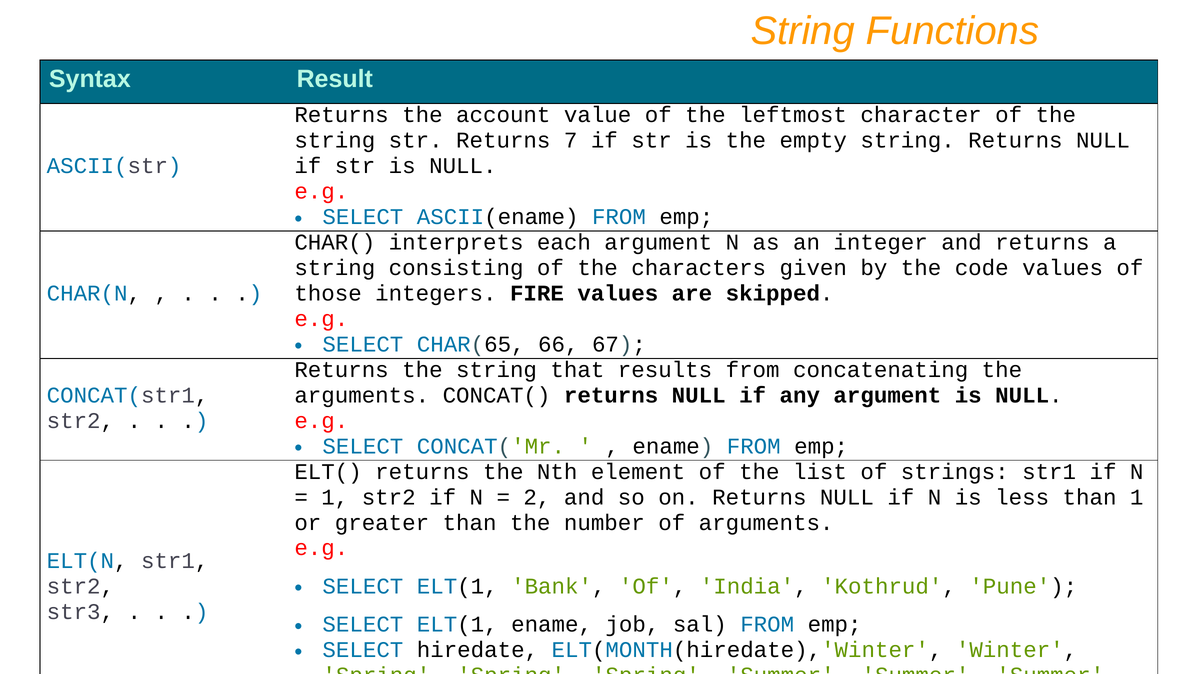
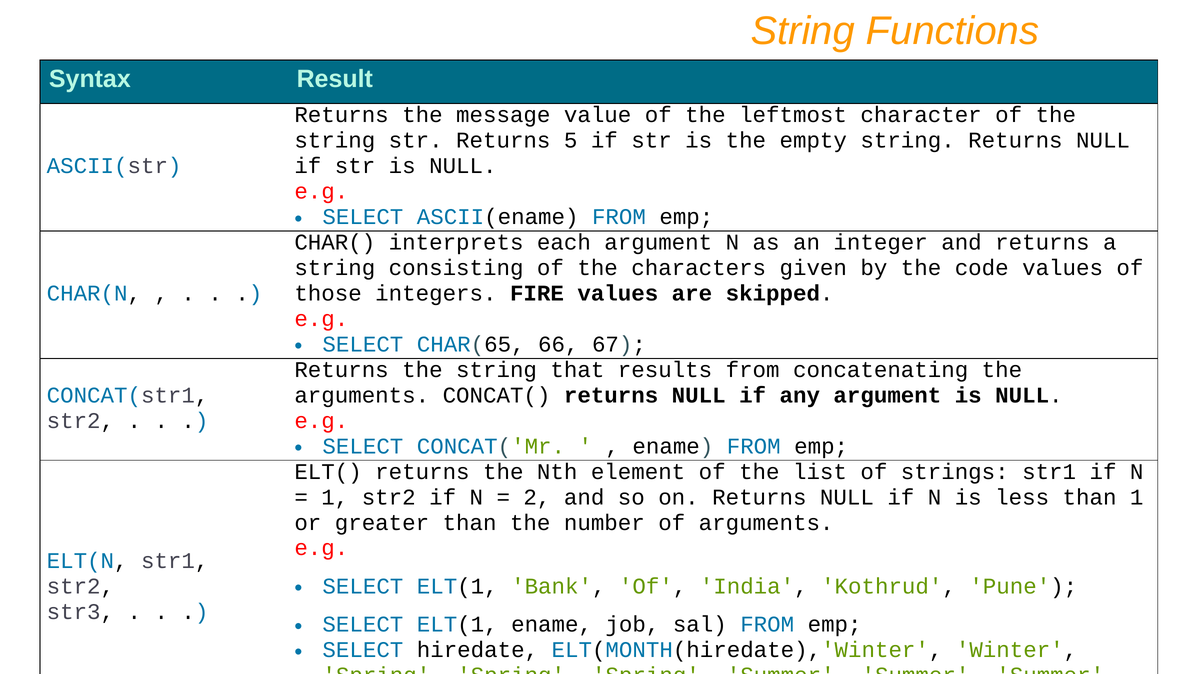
account: account -> message (503, 115)
7: 7 -> 5 (571, 140)
